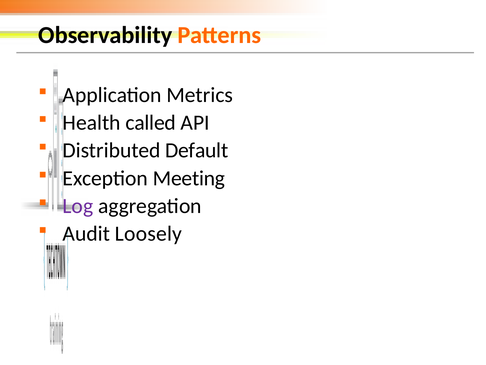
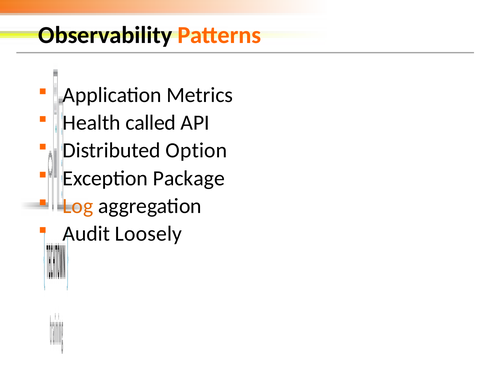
Default: Default -> Option (196, 150)
Meeting: Meeting -> Package (189, 178)
Log colour: purple -> orange (78, 206)
